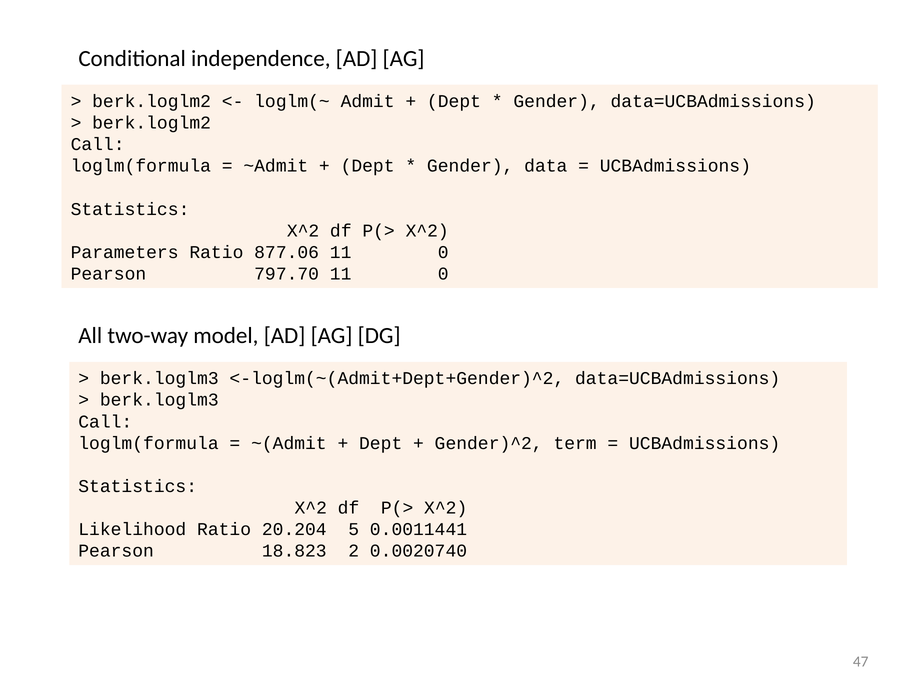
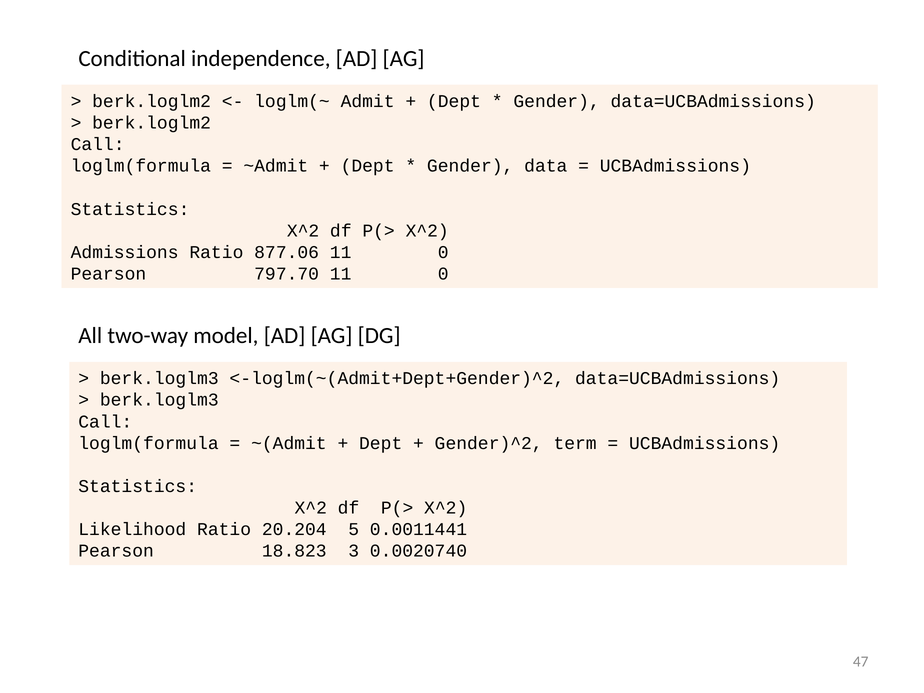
Parameters: Parameters -> Admissions (125, 252)
2: 2 -> 3 (354, 551)
